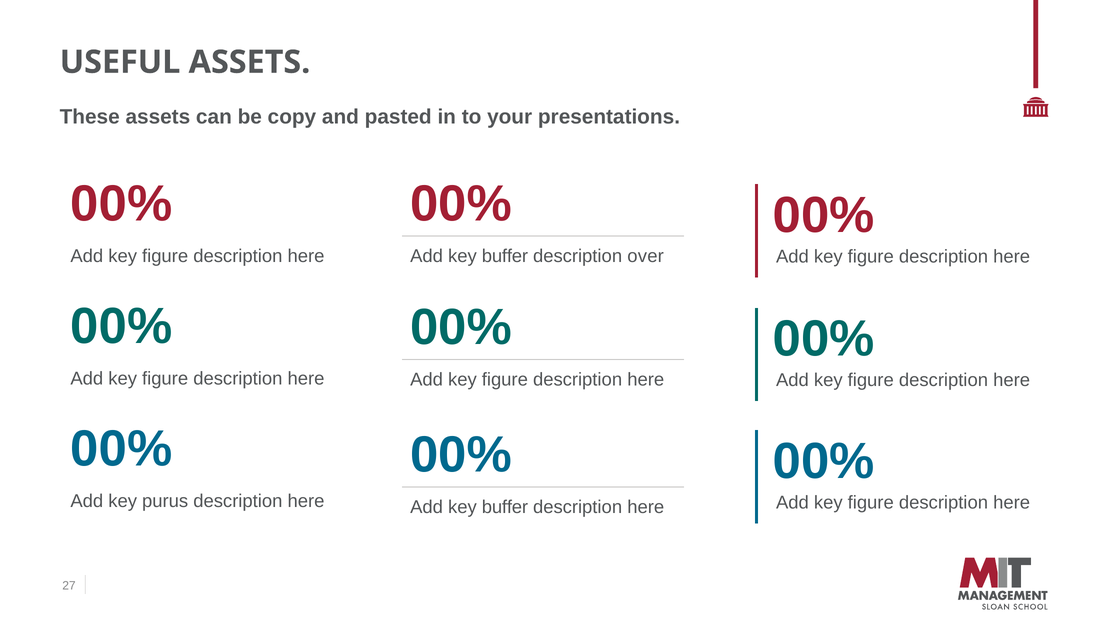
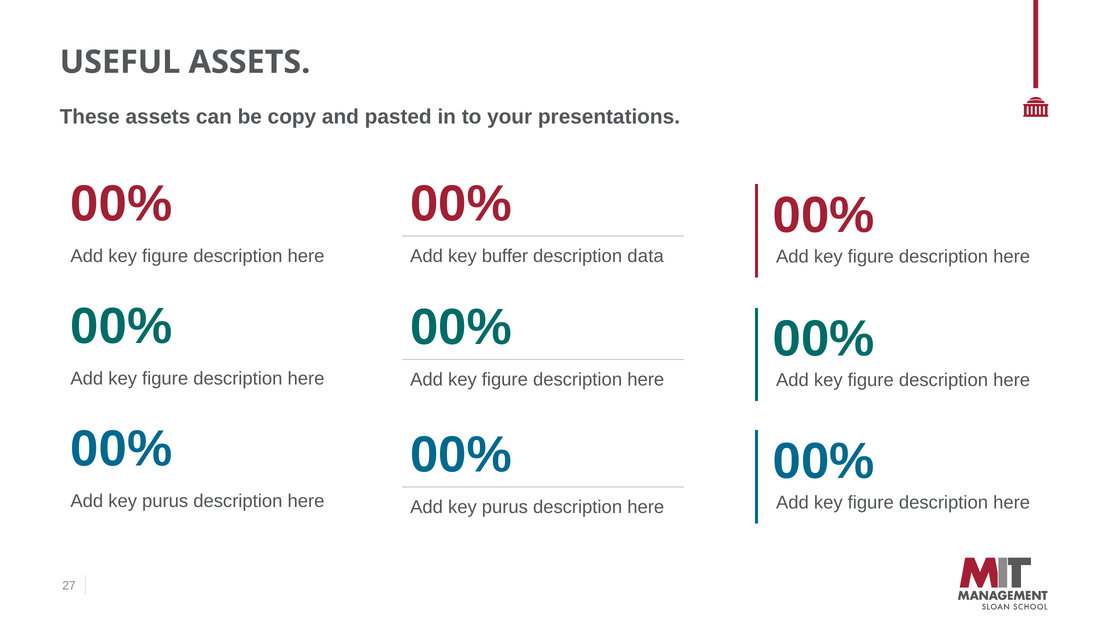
over: over -> data (646, 256)
buffer: buffer -> purus (505, 507)
